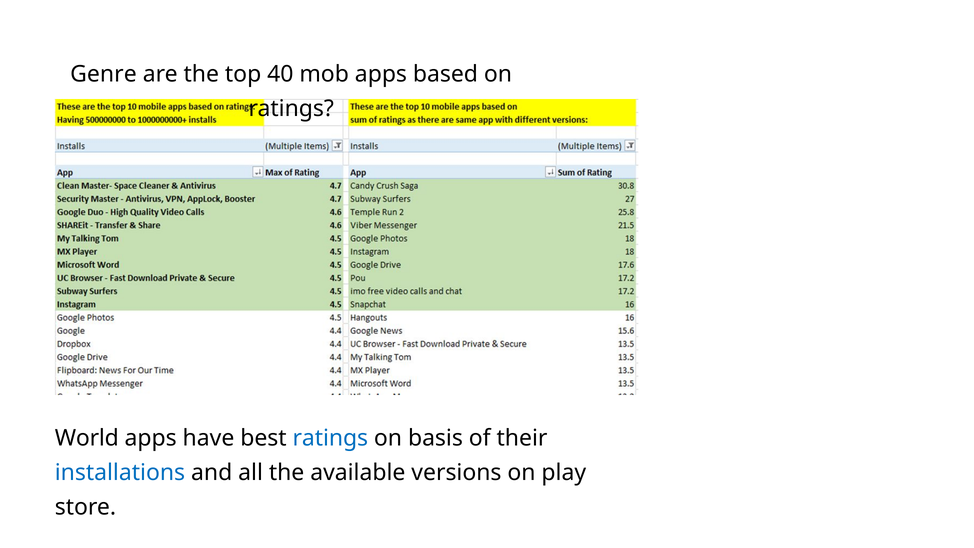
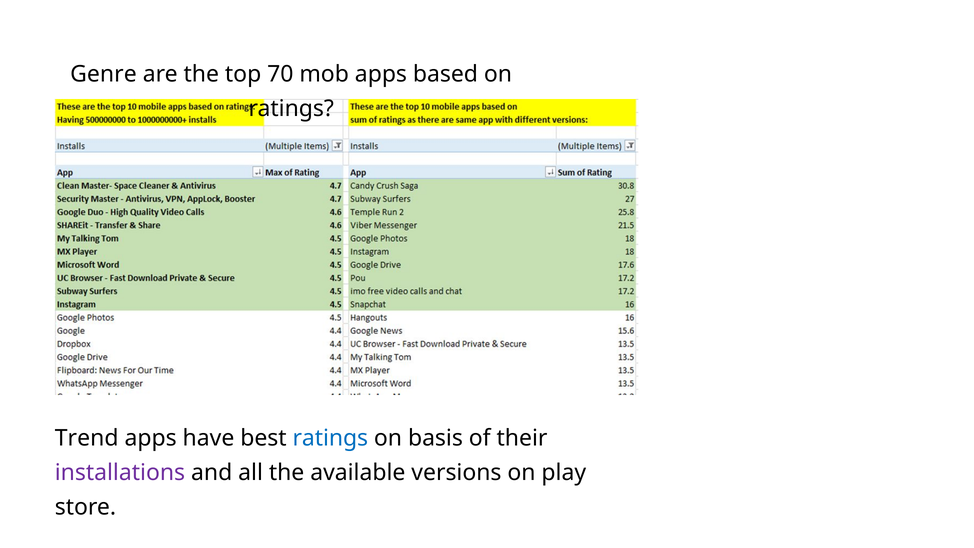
40: 40 -> 70 (280, 74)
World: World -> Trend (87, 438)
installations colour: blue -> purple (120, 473)
